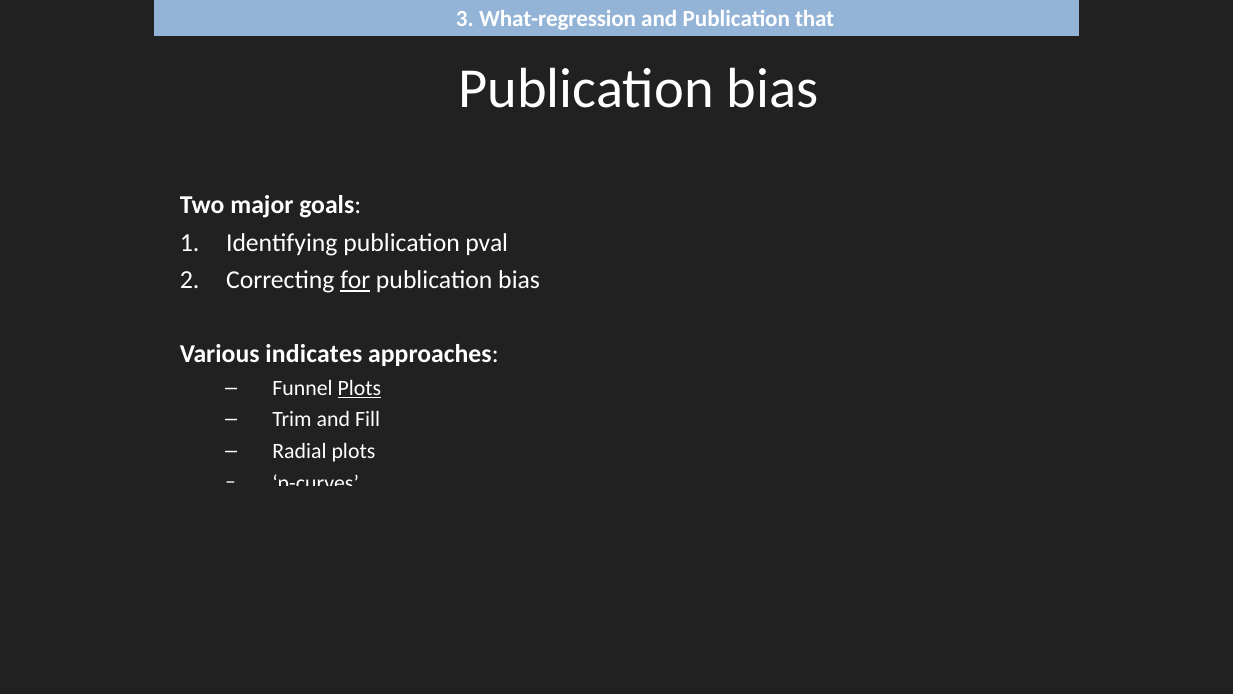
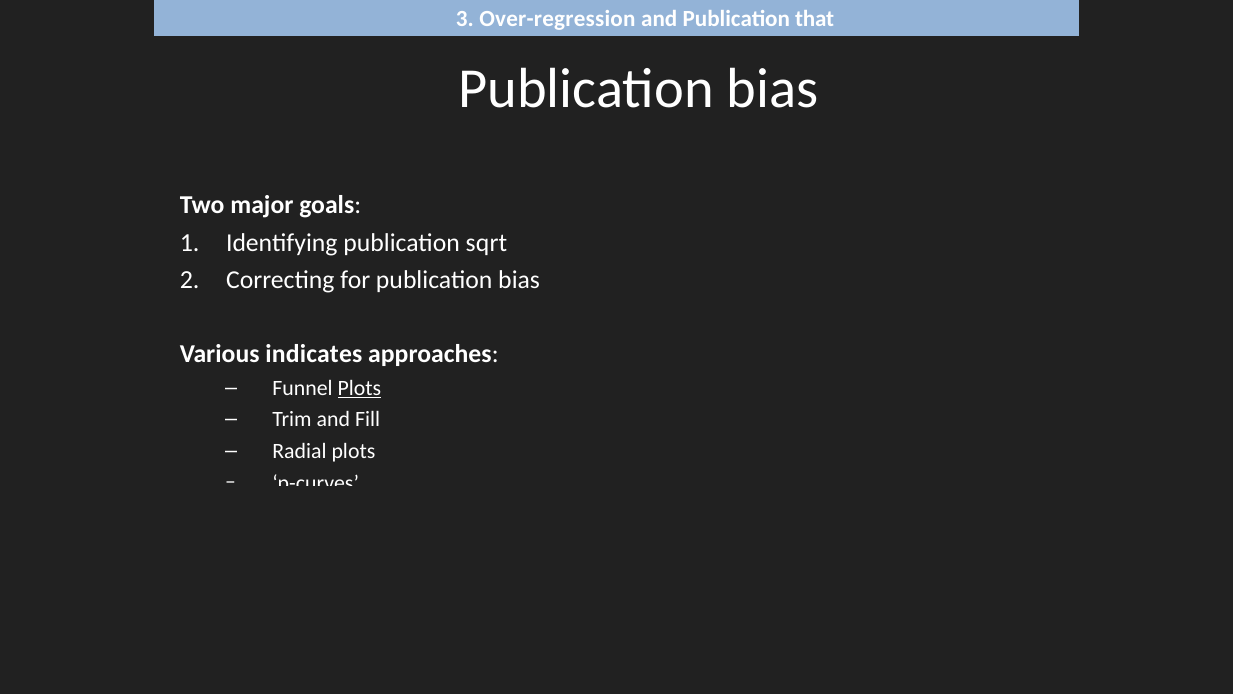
What-regression: What-regression -> Over-regression (557, 19)
pval: pval -> sqrt (487, 243)
for underline: present -> none (355, 280)
